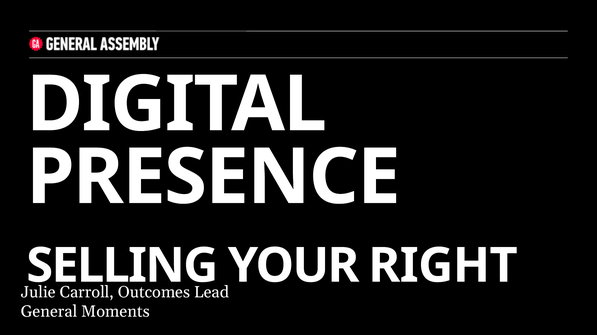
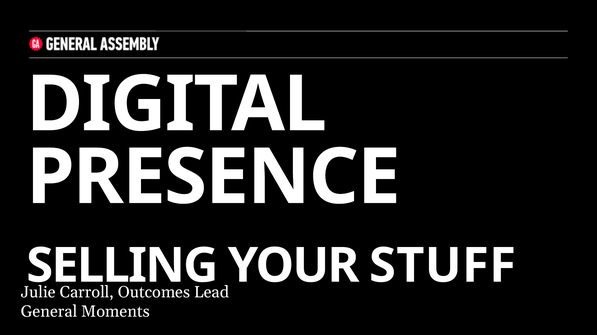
RIGHT: RIGHT -> STUFF (442, 266)
